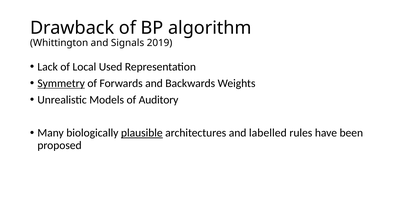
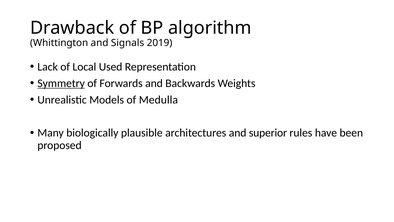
Auditory: Auditory -> Medulla (158, 100)
plausible underline: present -> none (142, 133)
labelled: labelled -> superior (268, 133)
